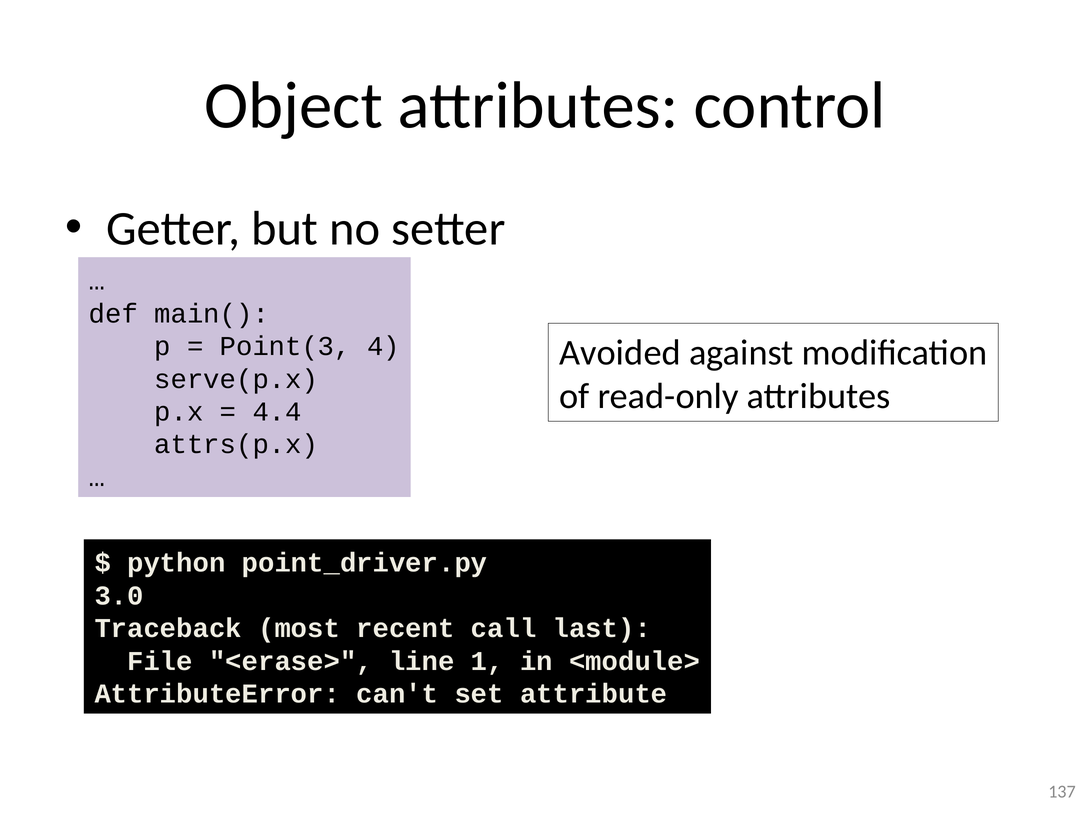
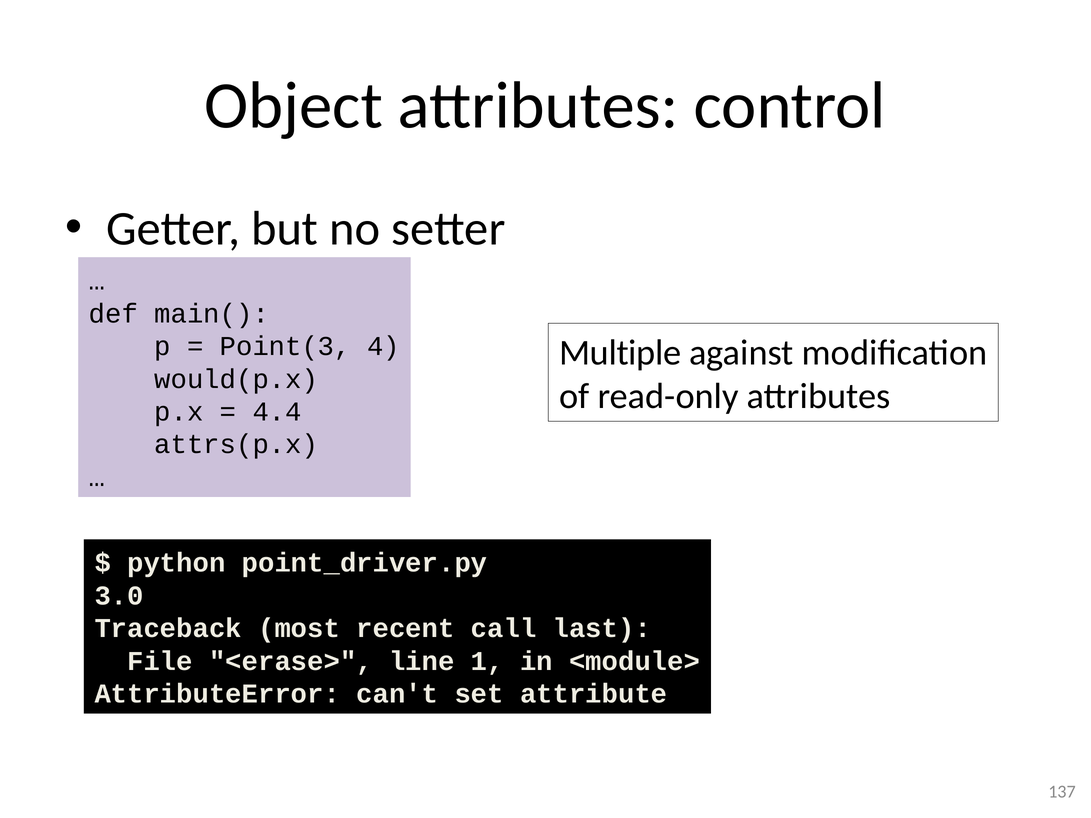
Avoided: Avoided -> Multiple (620, 353)
serve(p.x: serve(p.x -> would(p.x (236, 379)
